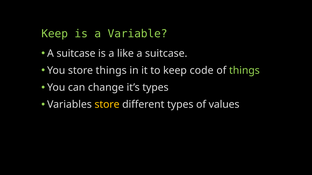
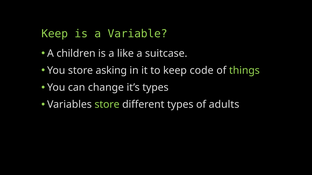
suitcase: suitcase -> children (76, 54)
store things: things -> asking (111, 71)
store colour: yellow -> light green (107, 105)
values: values -> adults (224, 105)
